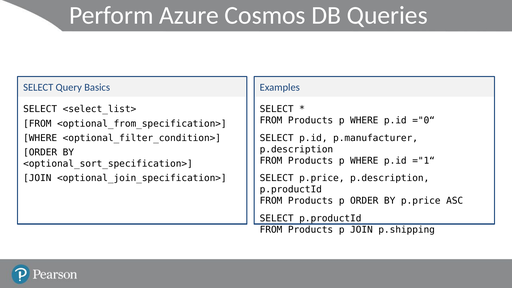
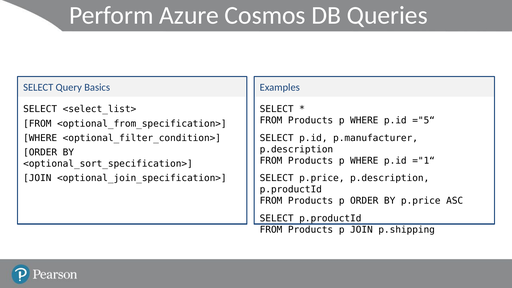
="0“: ="0“ -> ="5“ (424, 121)
